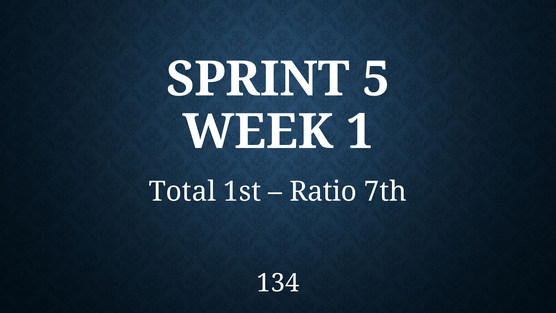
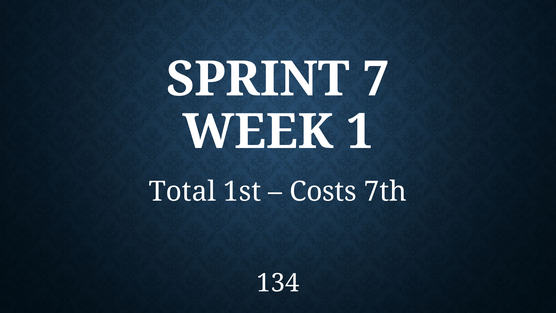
5: 5 -> 7 (376, 79)
Ratio: Ratio -> Costs (323, 192)
